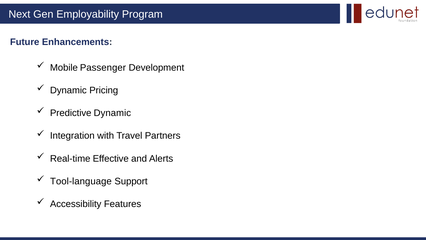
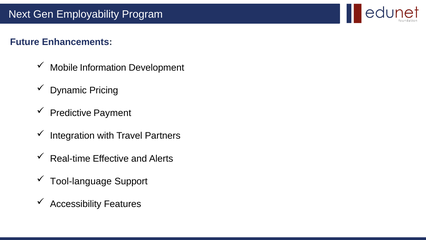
Passenger: Passenger -> Information (103, 67)
Predictive Dynamic: Dynamic -> Payment (112, 113)
